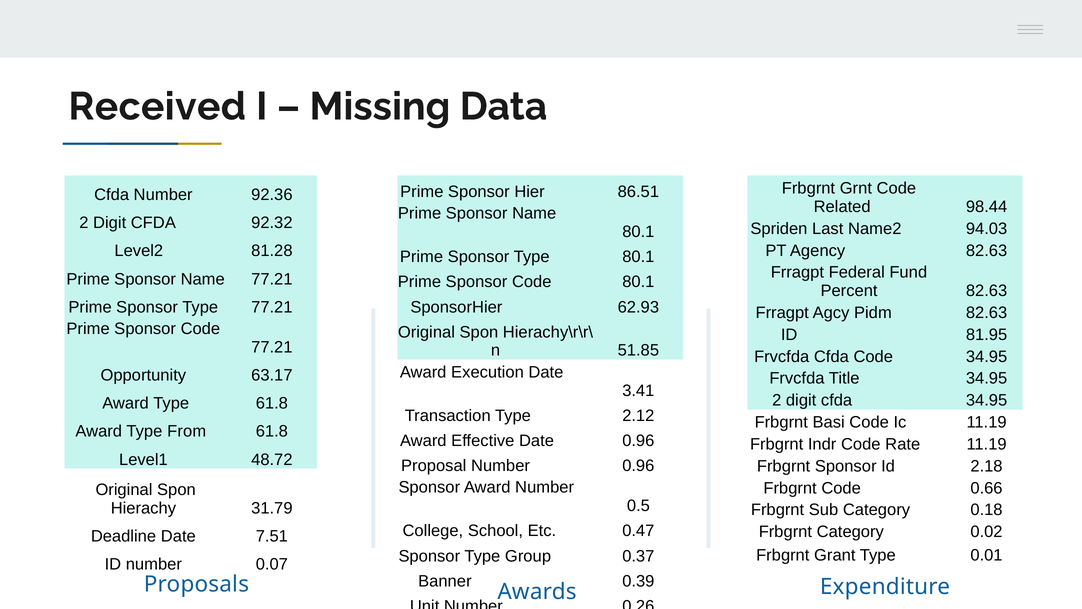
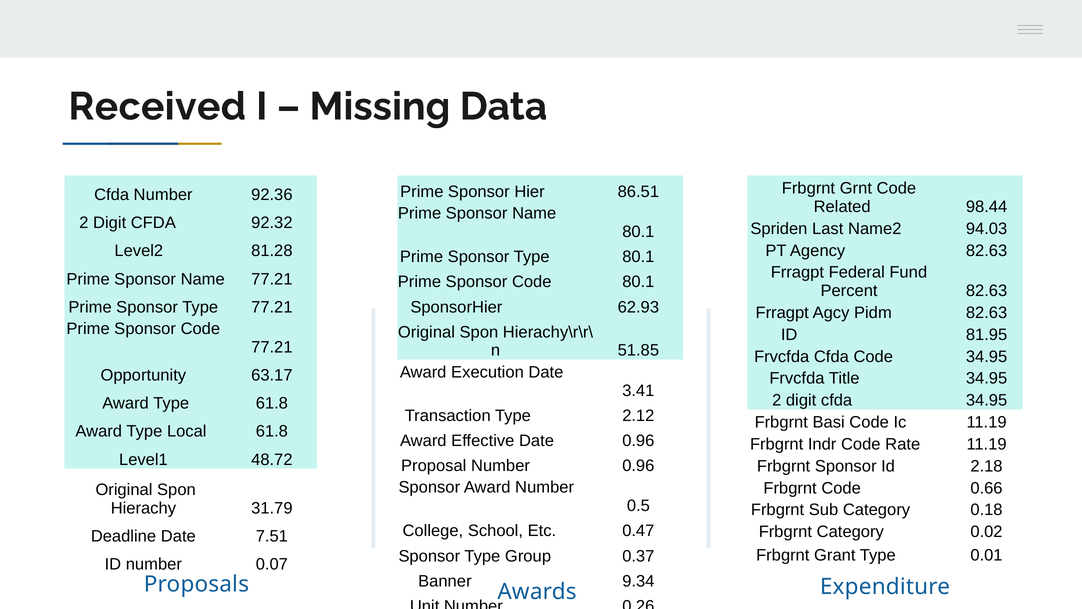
From: From -> Local (187, 431)
0.39: 0.39 -> 9.34 (638, 581)
